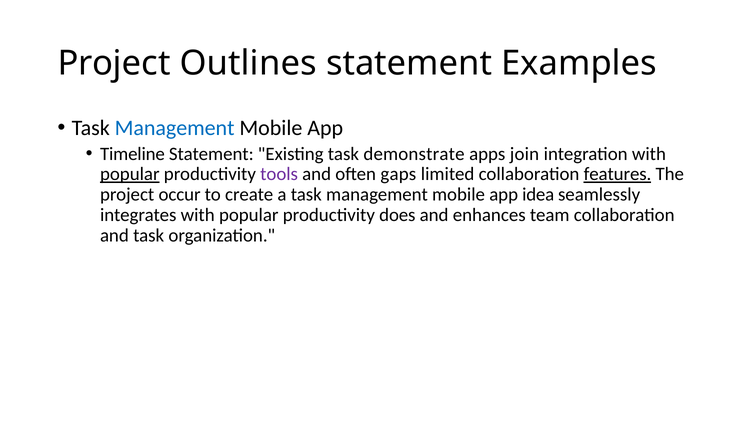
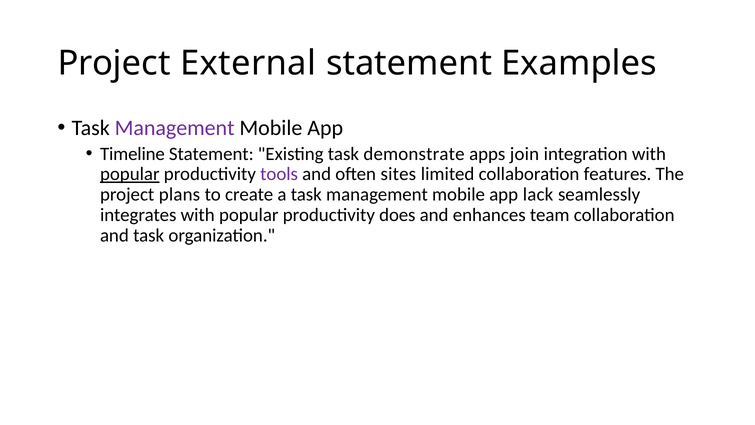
Outlines: Outlines -> External (248, 63)
Management colour: blue -> purple (175, 128)
gaps: gaps -> sites (398, 174)
features underline: present -> none (618, 174)
occur: occur -> plans (179, 194)
idea: idea -> lack (538, 194)
